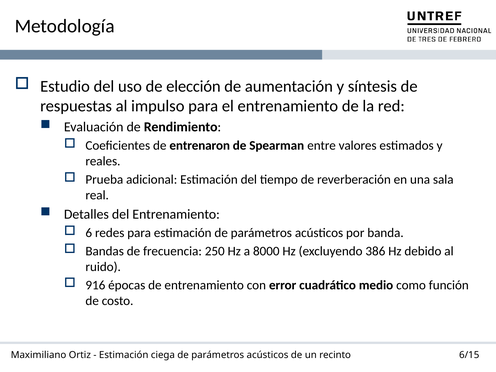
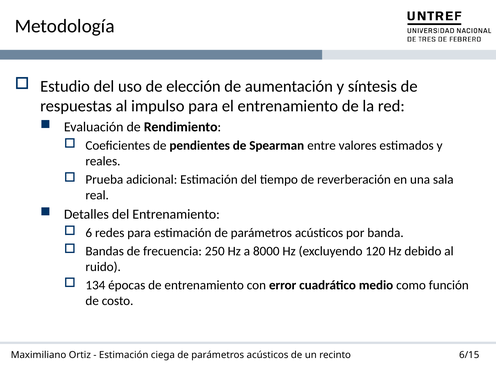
entrenaron: entrenaron -> pendientes (200, 146)
386: 386 -> 120 (375, 251)
916: 916 -> 134 (95, 285)
